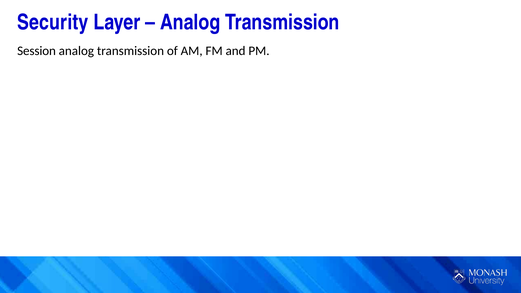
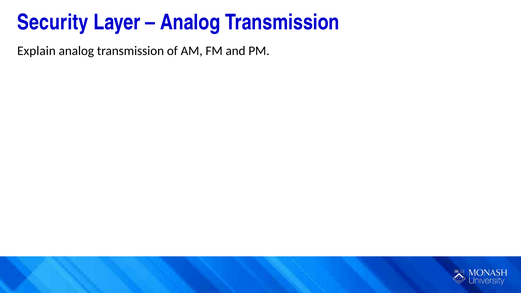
Session: Session -> Explain (36, 51)
